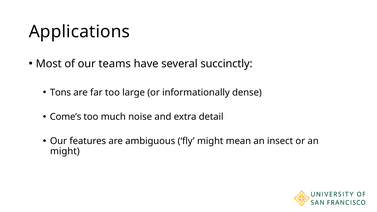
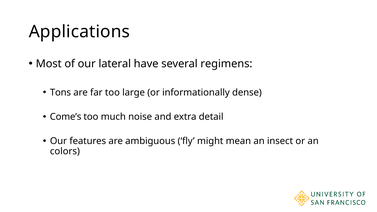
teams: teams -> lateral (115, 64)
succinctly: succinctly -> regimens (226, 64)
might: might -> colors (65, 151)
